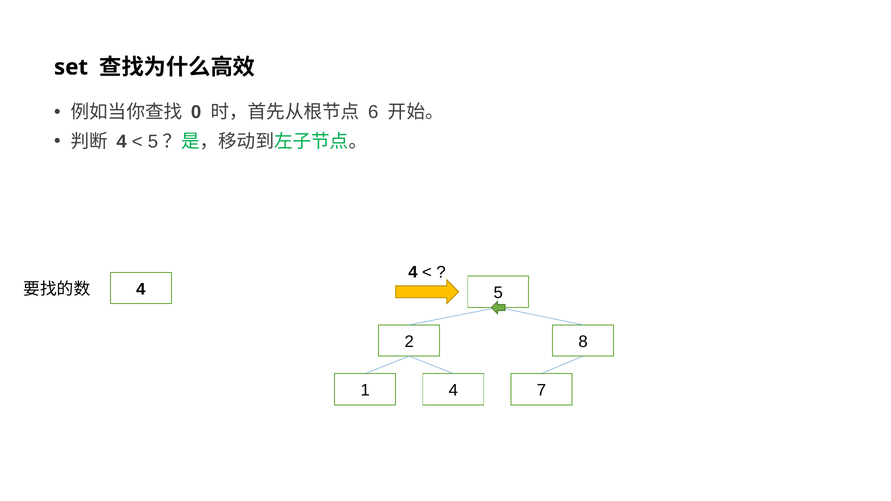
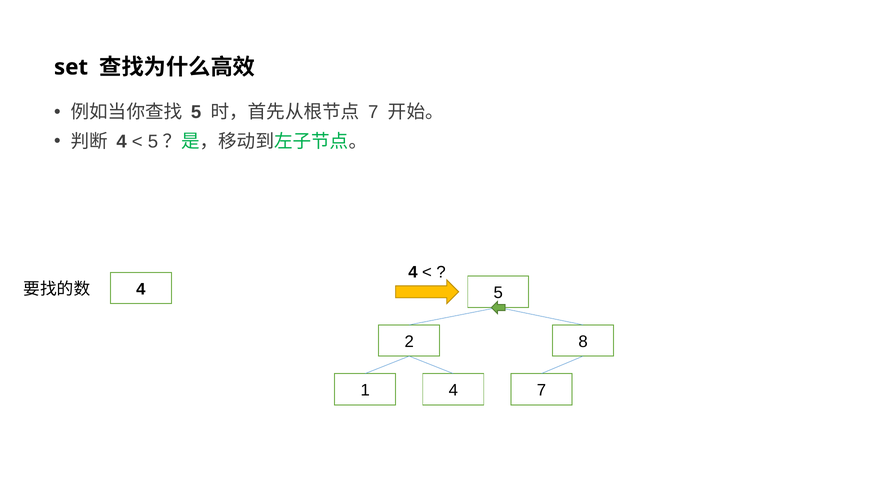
0: 0 -> 5 (196, 112)
6: 6 -> 7 (373, 112)
